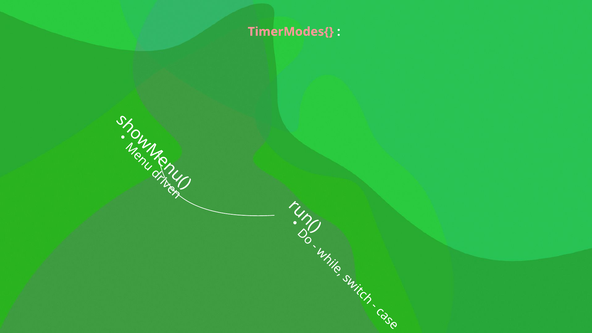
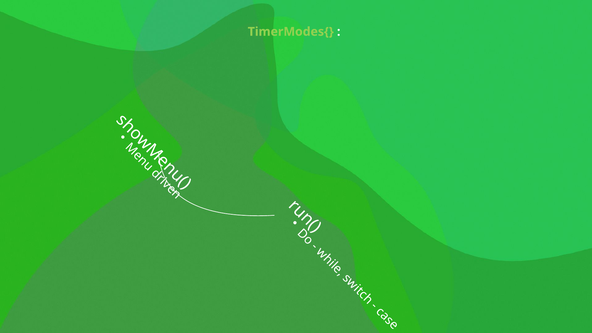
TimerModes{ colour: pink -> light green (291, 32)
